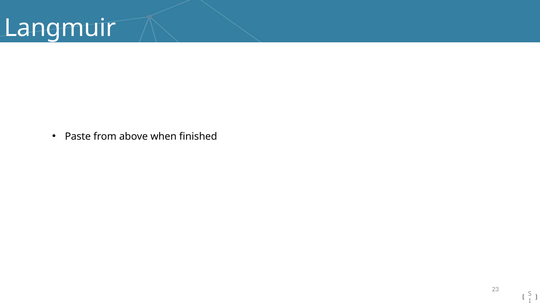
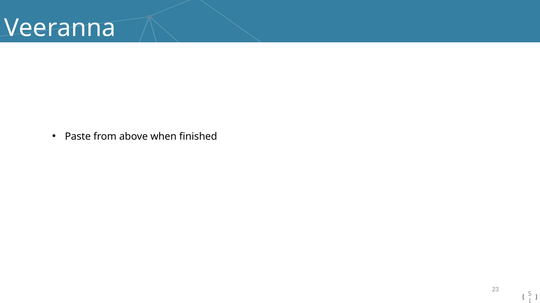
Langmuir: Langmuir -> Veeranna (60, 28)
